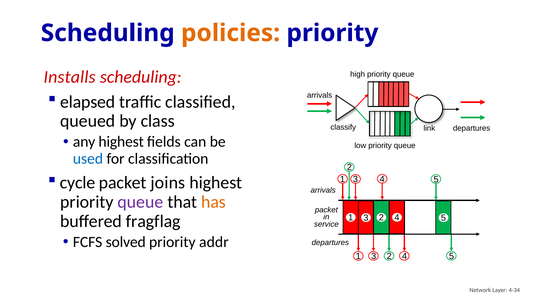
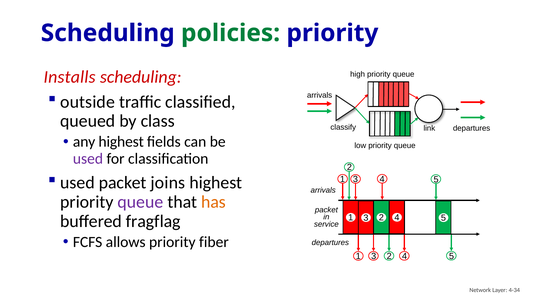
policies colour: orange -> green (231, 33)
elapsed: elapsed -> outside (88, 102)
used colour: blue -> purple (88, 159)
cycle: cycle -> used (77, 183)
solved: solved -> allows (126, 242)
addr: addr -> fiber (214, 242)
